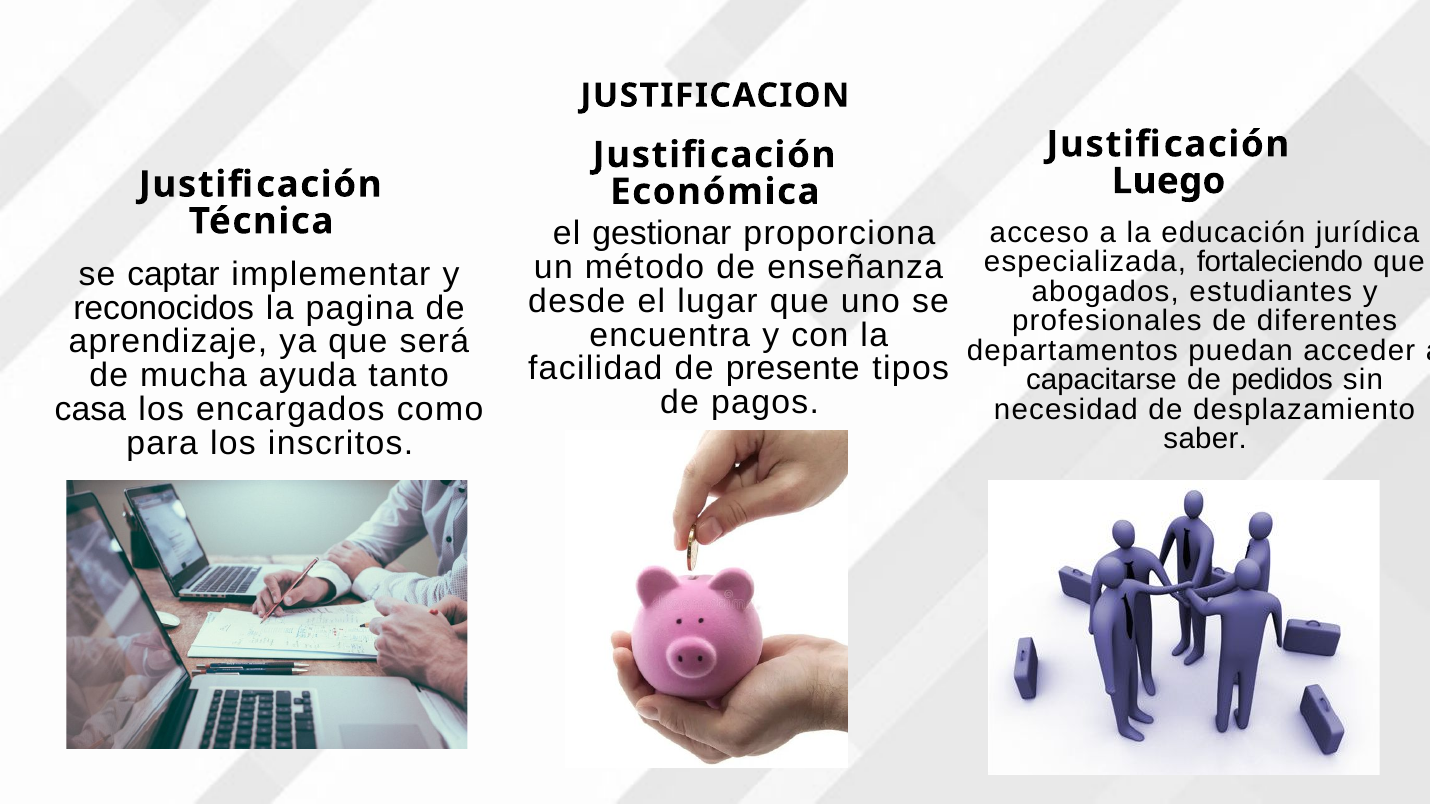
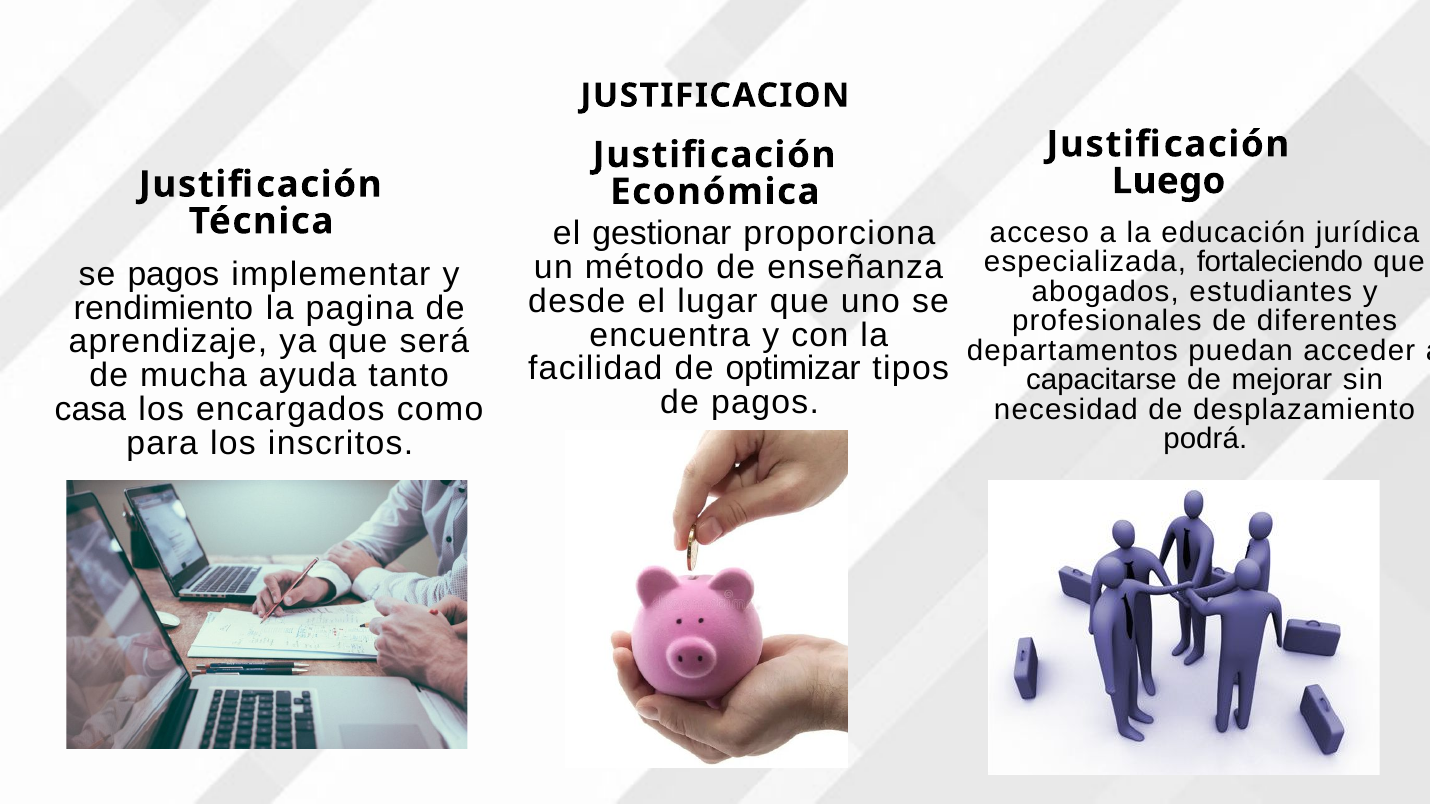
se captar: captar -> pagos (173, 274)
reconocidos: reconocidos -> rendimiento (163, 308)
presente: presente -> optimizar (793, 369)
pedidos: pedidos -> mejorar (1282, 380)
saber: saber -> podrá (1205, 439)
